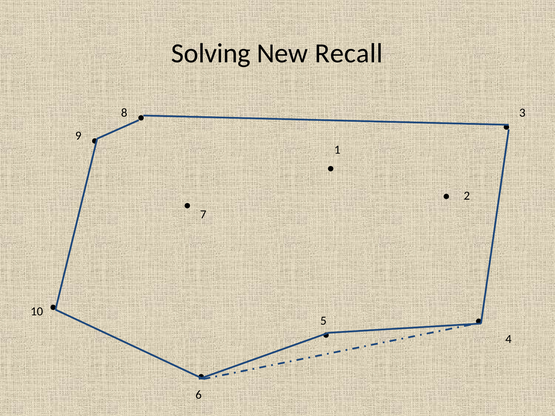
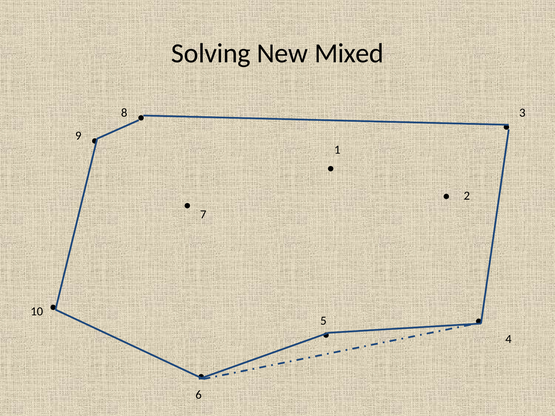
Recall: Recall -> Mixed (349, 53)
